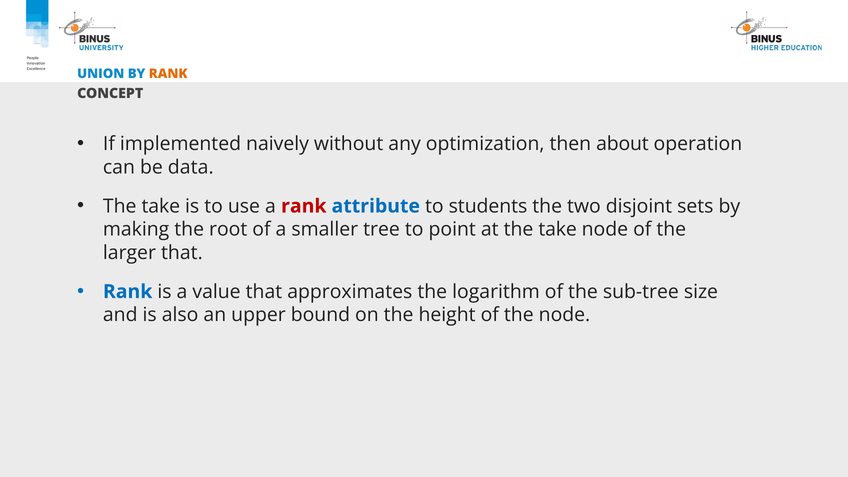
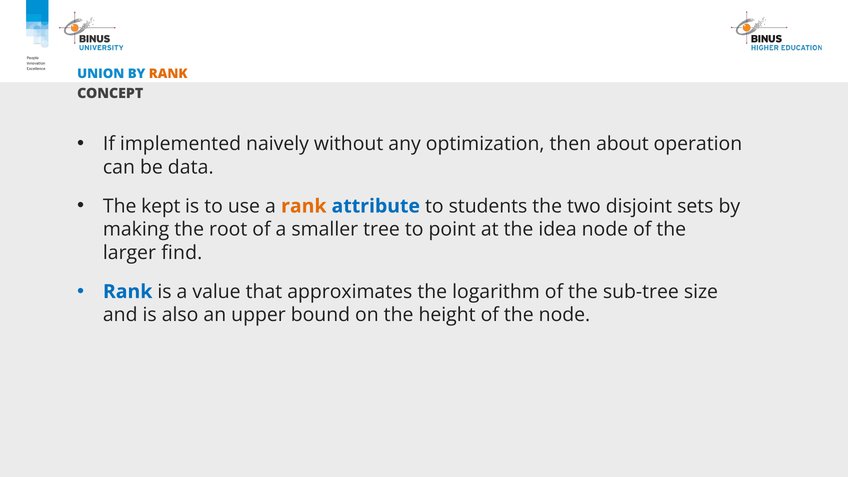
take: take -> kept (161, 206)
rank colour: red -> orange (304, 206)
at the take: take -> idea (558, 229)
larger that: that -> find (182, 253)
